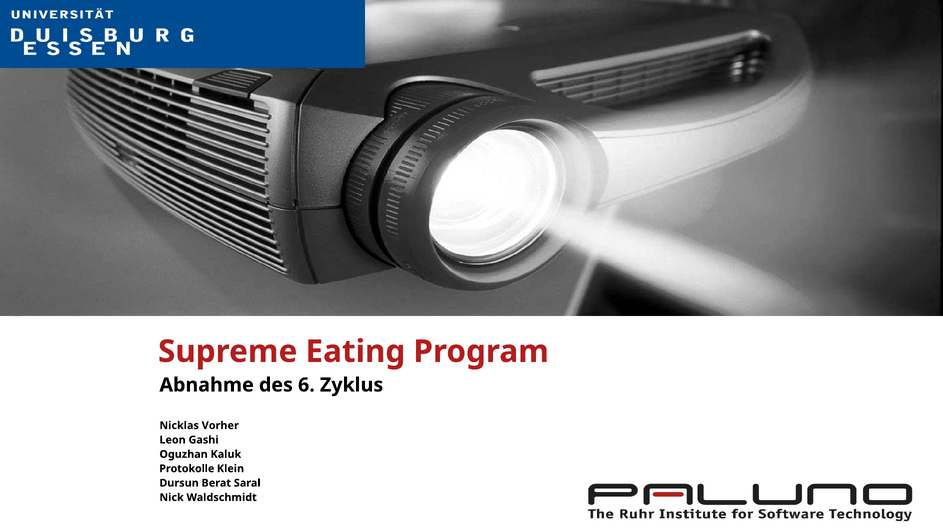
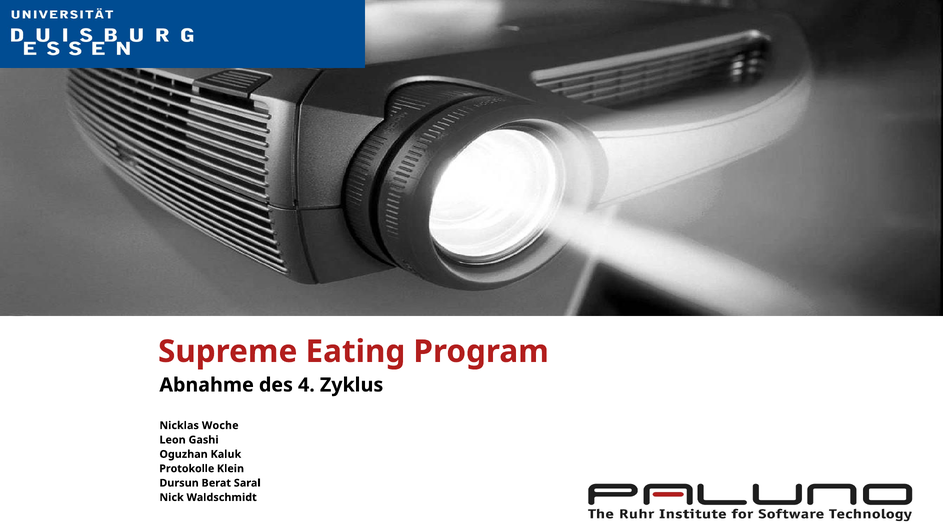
6: 6 -> 4 (306, 385)
Vorher: Vorher -> Woche (220, 425)
